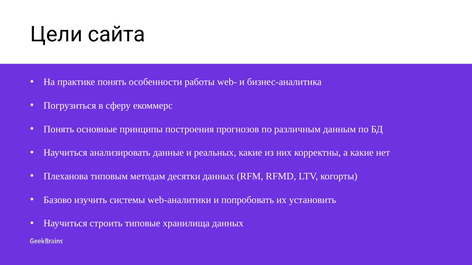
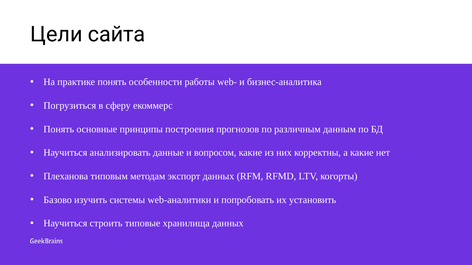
реальных: реальных -> вопросом (215, 153)
десятки: десятки -> экспорт (184, 177)
